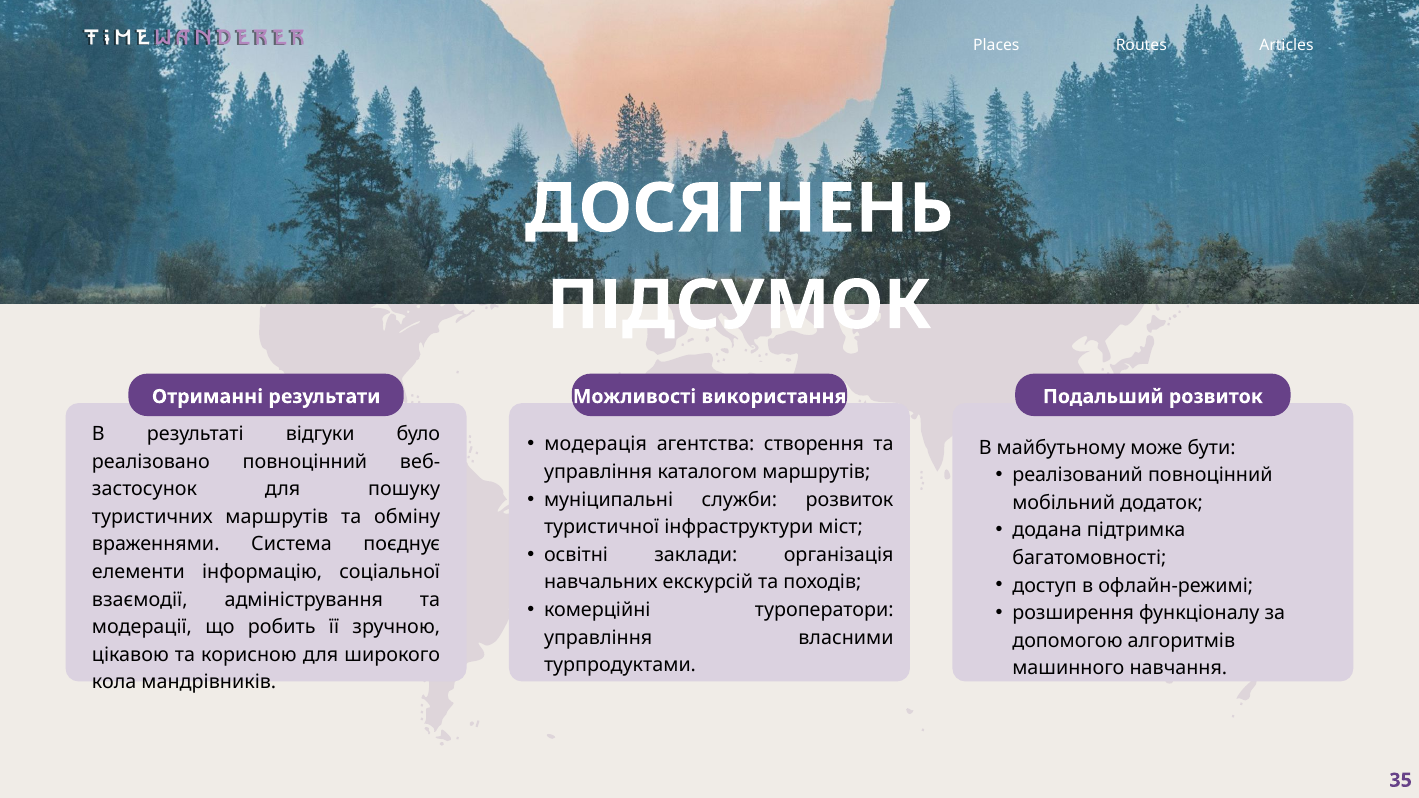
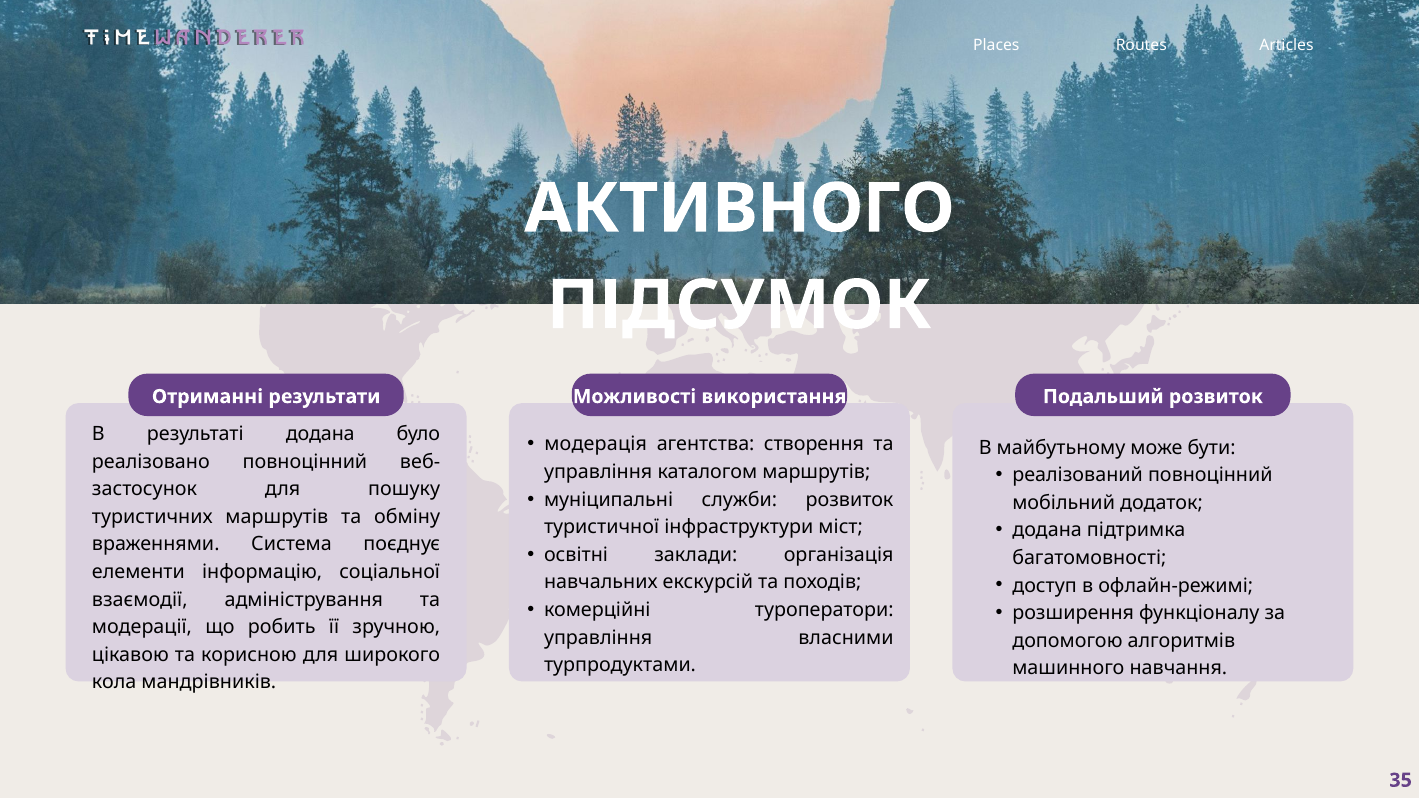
ДОСЯГНЕНЬ: ДОСЯГНЕНЬ -> АКТИВНОГО (739, 209)
результаті відгуки: відгуки -> додана (320, 434)
